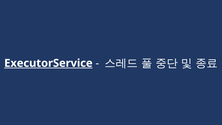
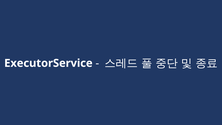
ExecutorService underline: present -> none (48, 63)
